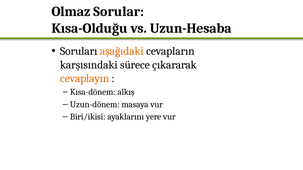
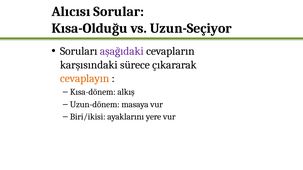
Olmaz: Olmaz -> Alıcısı (71, 12)
Uzun-Hesaba: Uzun-Hesaba -> Uzun-Seçiyor (191, 28)
aşağıdaki colour: orange -> purple (122, 51)
